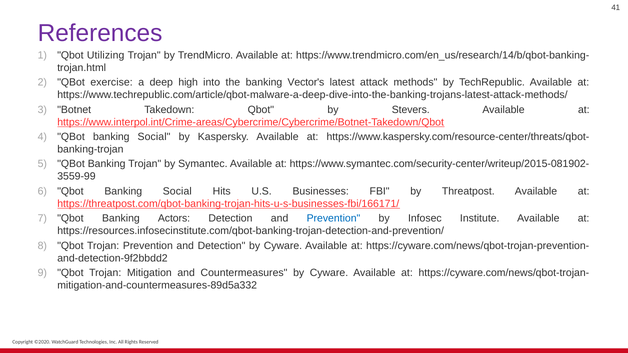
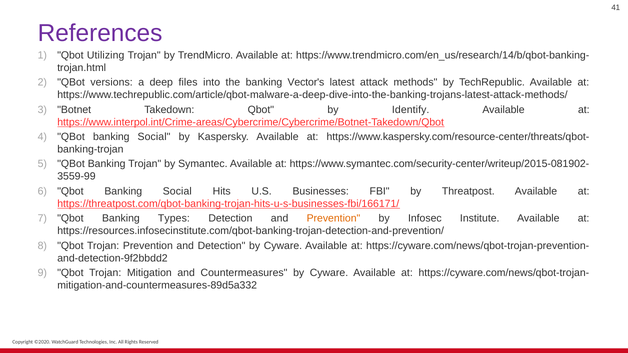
exercise: exercise -> versions (112, 82)
high: high -> files (188, 82)
Stevers: Stevers -> Identify (411, 110)
Actors: Actors -> Types (174, 219)
Prevention colour: blue -> orange (333, 219)
